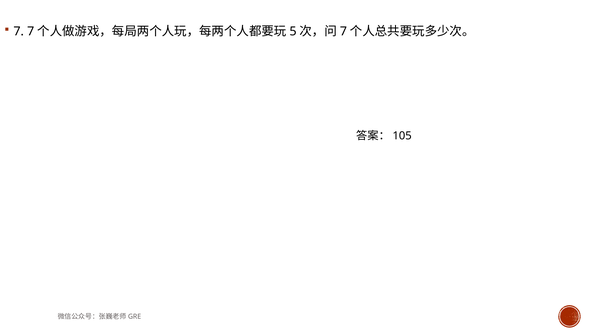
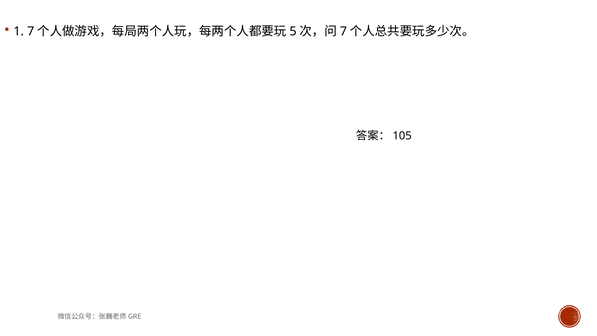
7: 7 -> 1 (19, 31)
